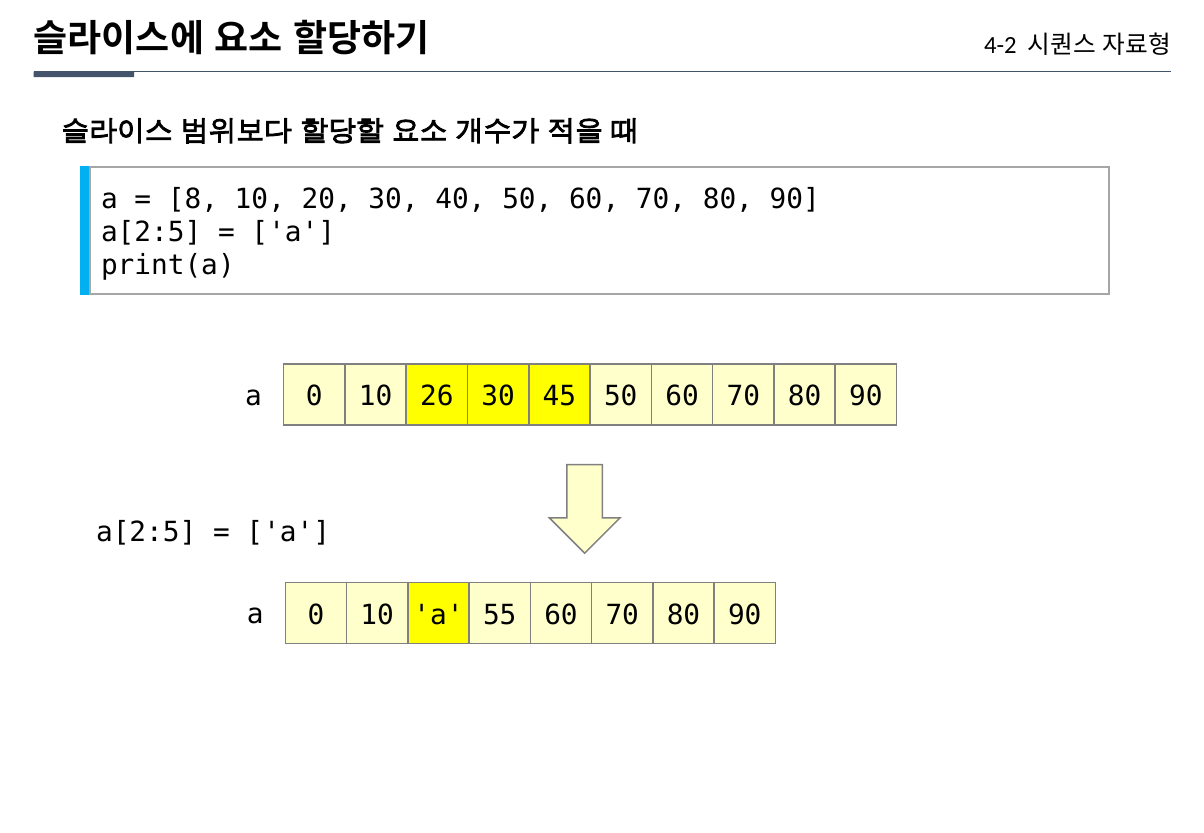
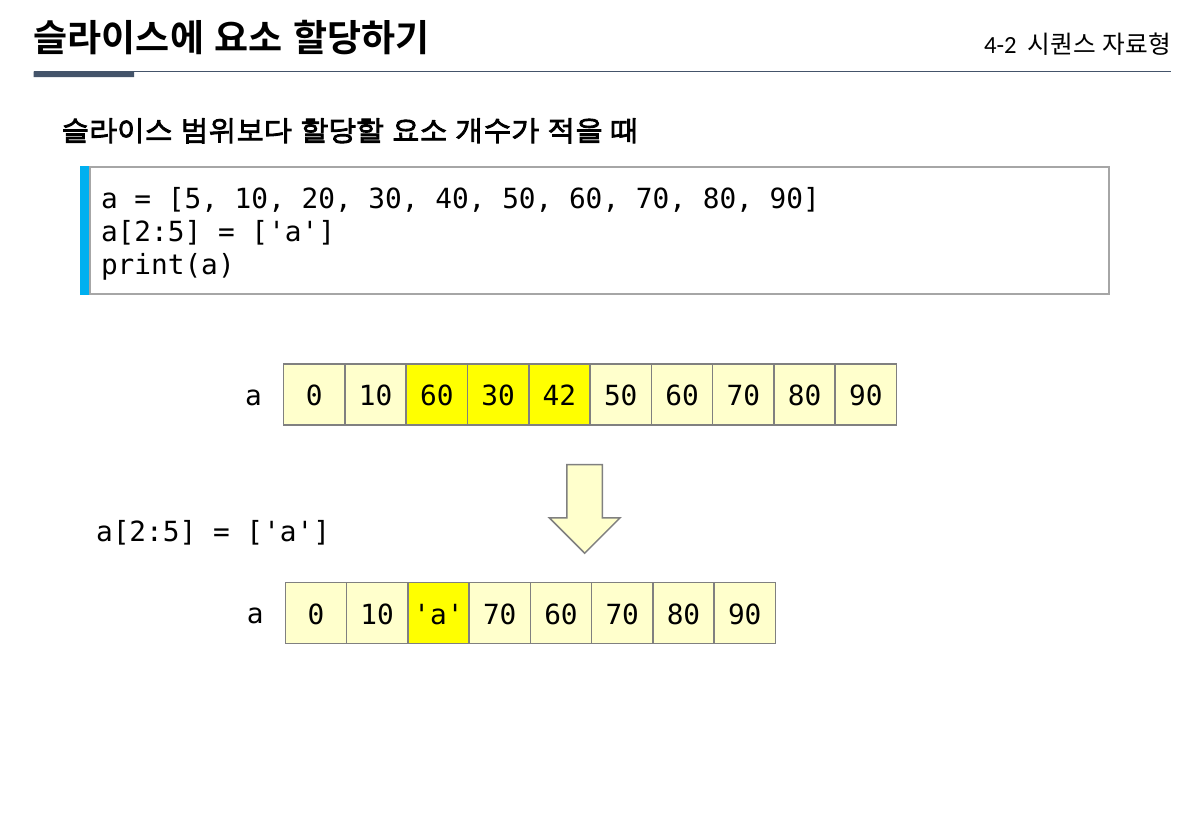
8: 8 -> 5 (193, 199)
10 26: 26 -> 60 (437, 397)
45: 45 -> 42 (559, 397)
a 55: 55 -> 70 (500, 615)
